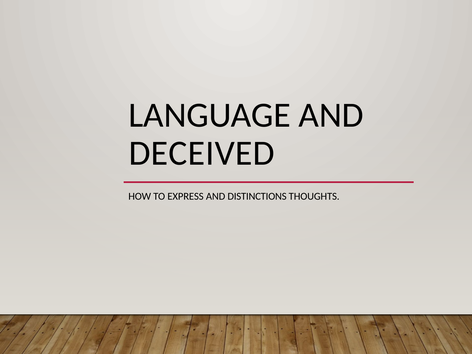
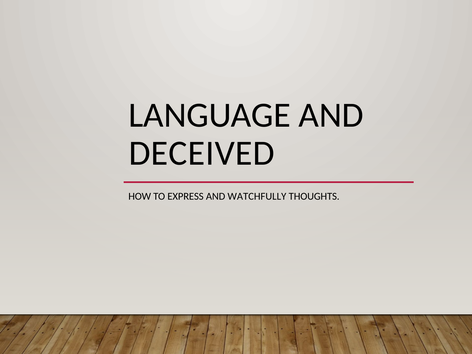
DISTINCTIONS: DISTINCTIONS -> WATCHFULLY (257, 197)
